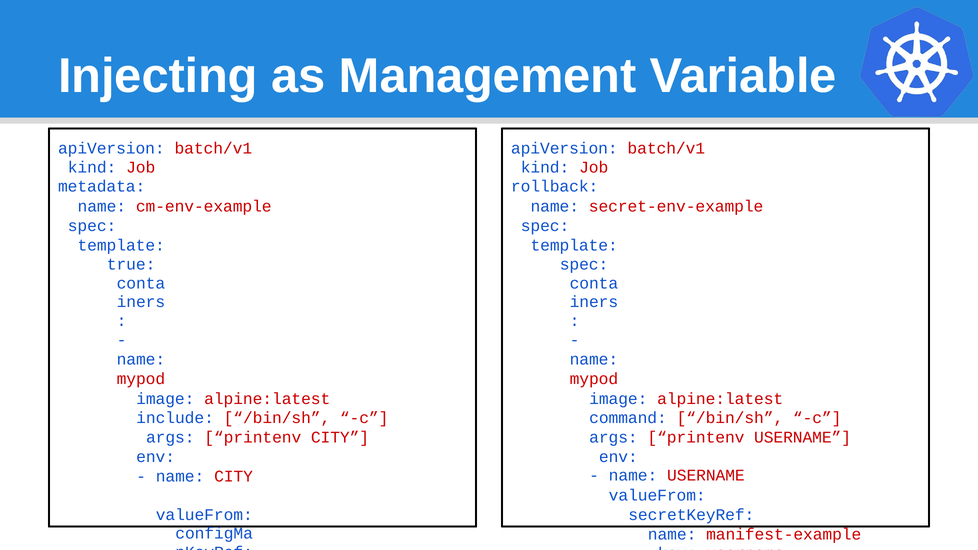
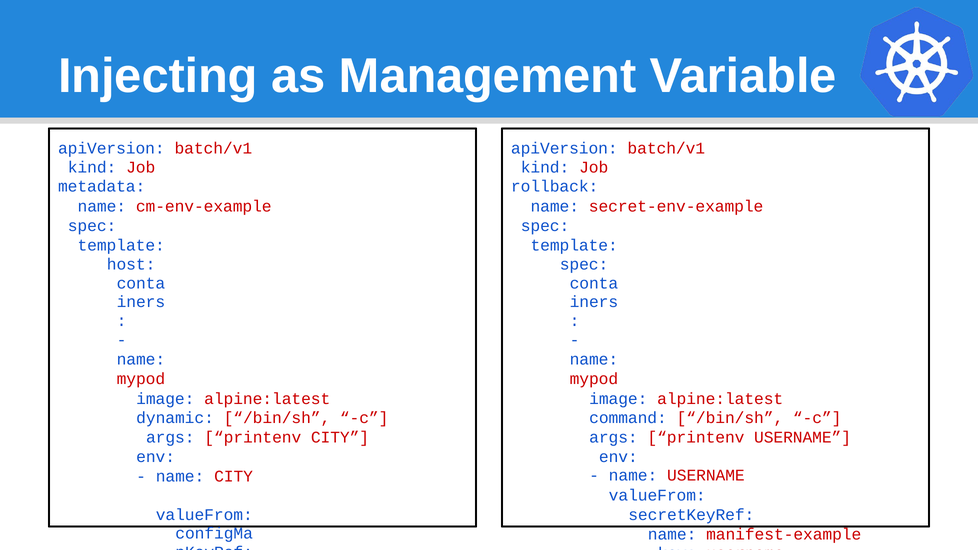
true: true -> host (131, 264)
include: include -> dynamic (175, 418)
